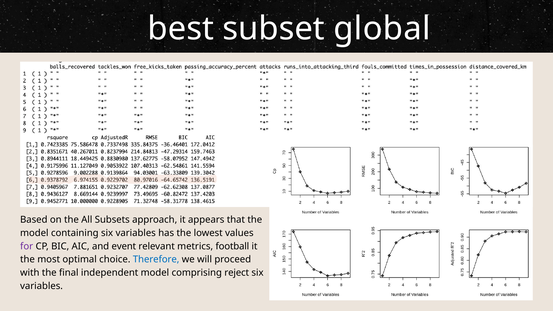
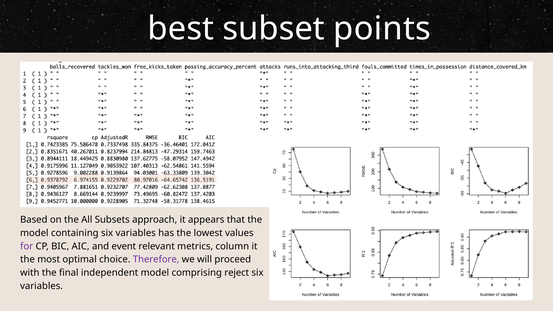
global: global -> points (382, 29)
football: football -> column (232, 246)
Therefore colour: blue -> purple (156, 260)
